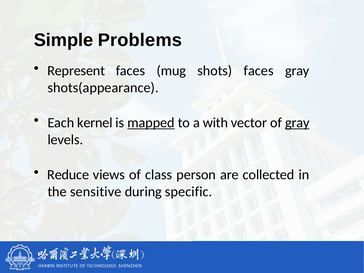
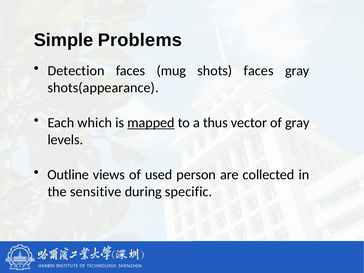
Represent: Represent -> Detection (76, 71)
kernel: kernel -> which (95, 123)
with: with -> thus (215, 123)
gray underline: present -> none (297, 123)
Reduce: Reduce -> Outline (68, 175)
class: class -> used (159, 175)
